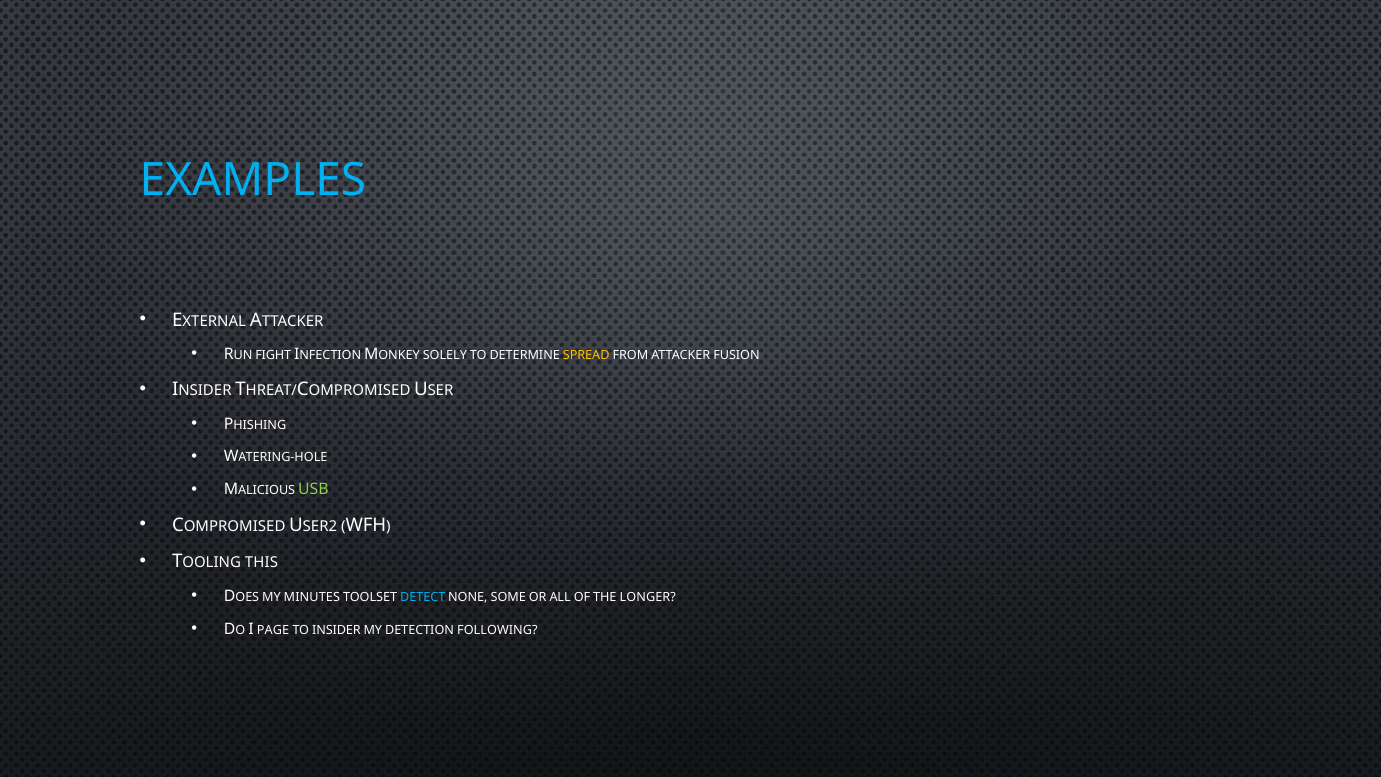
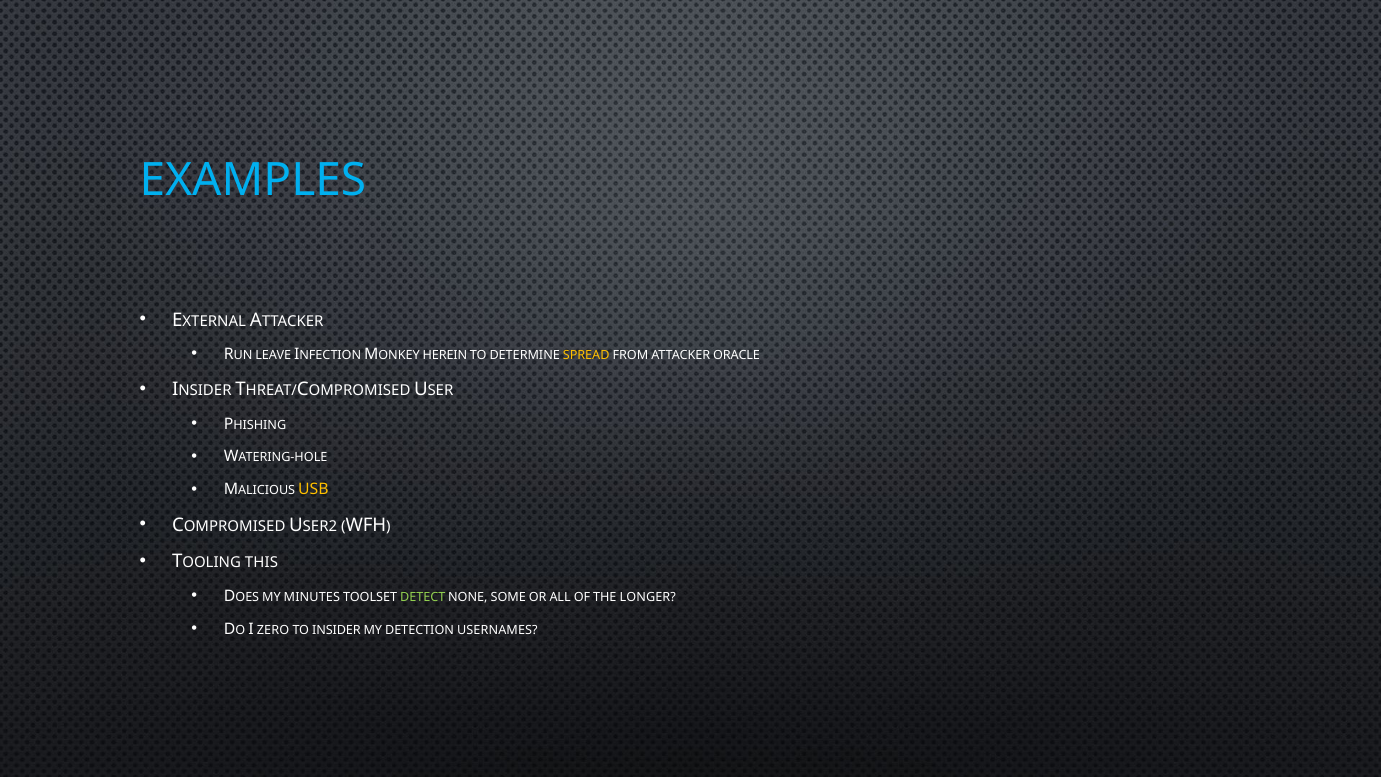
FIGHT: FIGHT -> LEAVE (273, 355)
SOLELY: SOLELY -> HEREIN (445, 355)
FUSION: FUSION -> ORACLE (737, 355)
USB colour: light green -> yellow (313, 489)
DETECT colour: light blue -> light green (423, 597)
PAGE: PAGE -> ZERO (273, 630)
FOLLOWING: FOLLOWING -> USERNAMES (497, 630)
